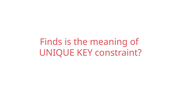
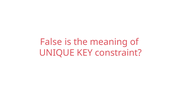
Finds: Finds -> False (51, 42)
